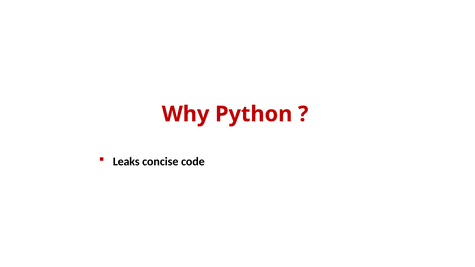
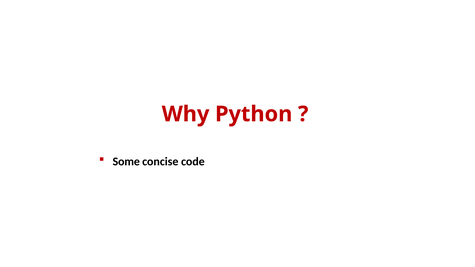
Leaks: Leaks -> Some (126, 162)
